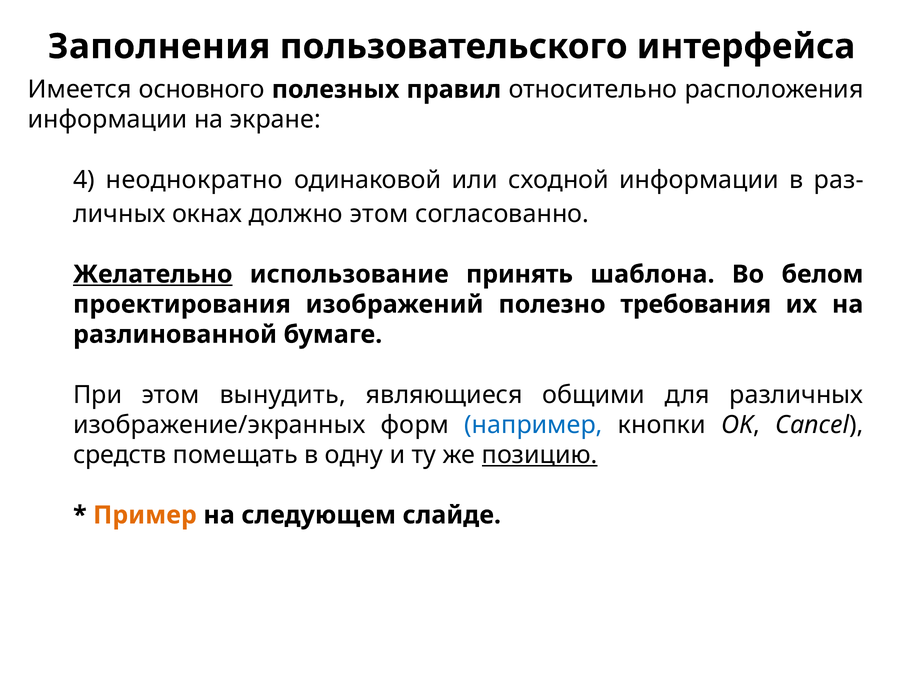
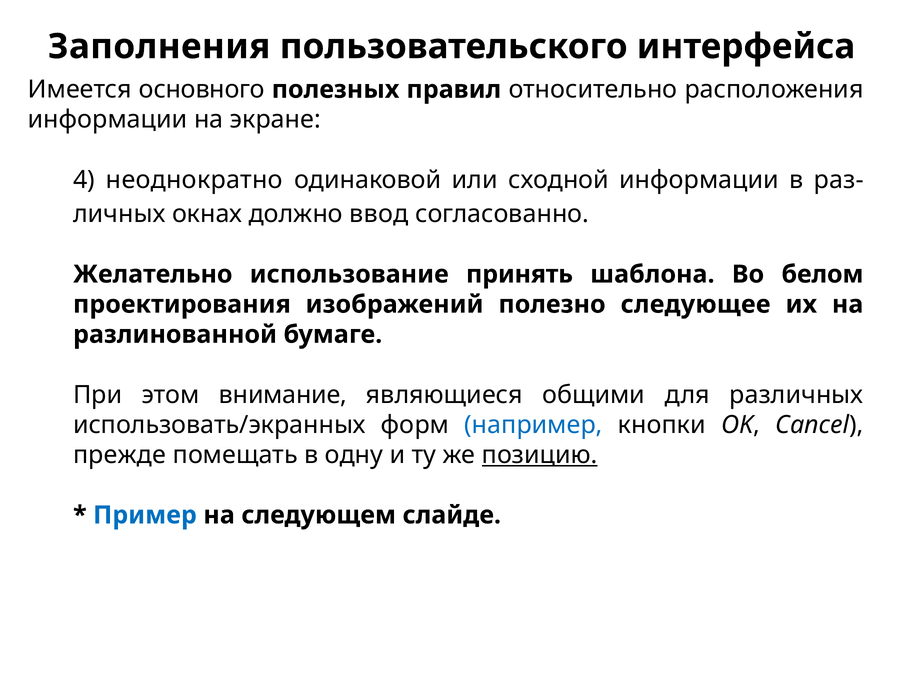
должно этом: этом -> ввод (379, 214)
Желательно underline: present -> none (153, 274)
требования: требования -> следующее (696, 305)
вынудить: вынудить -> внимание (283, 395)
изображение/экранных: изображение/экранных -> использовать/экранных (219, 425)
средств: средств -> прежде (120, 455)
Пример colour: orange -> blue (145, 515)
